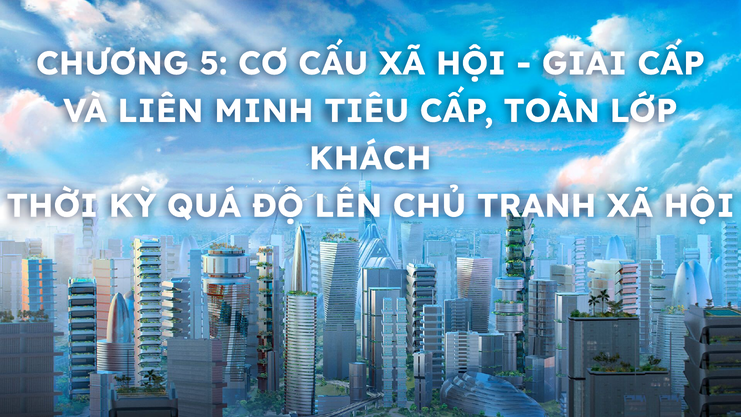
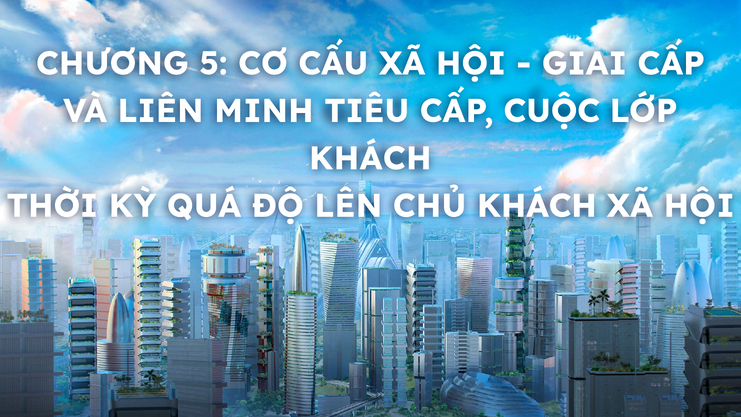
TOÀN: TOÀN -> CUỘC (552, 111)
CHỦ TRANH: TRANH -> KHÁCH (537, 206)
